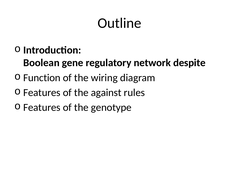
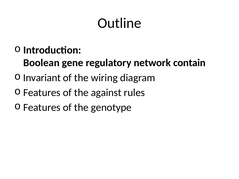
despite: despite -> contain (189, 63)
Function: Function -> Invariant (42, 78)
